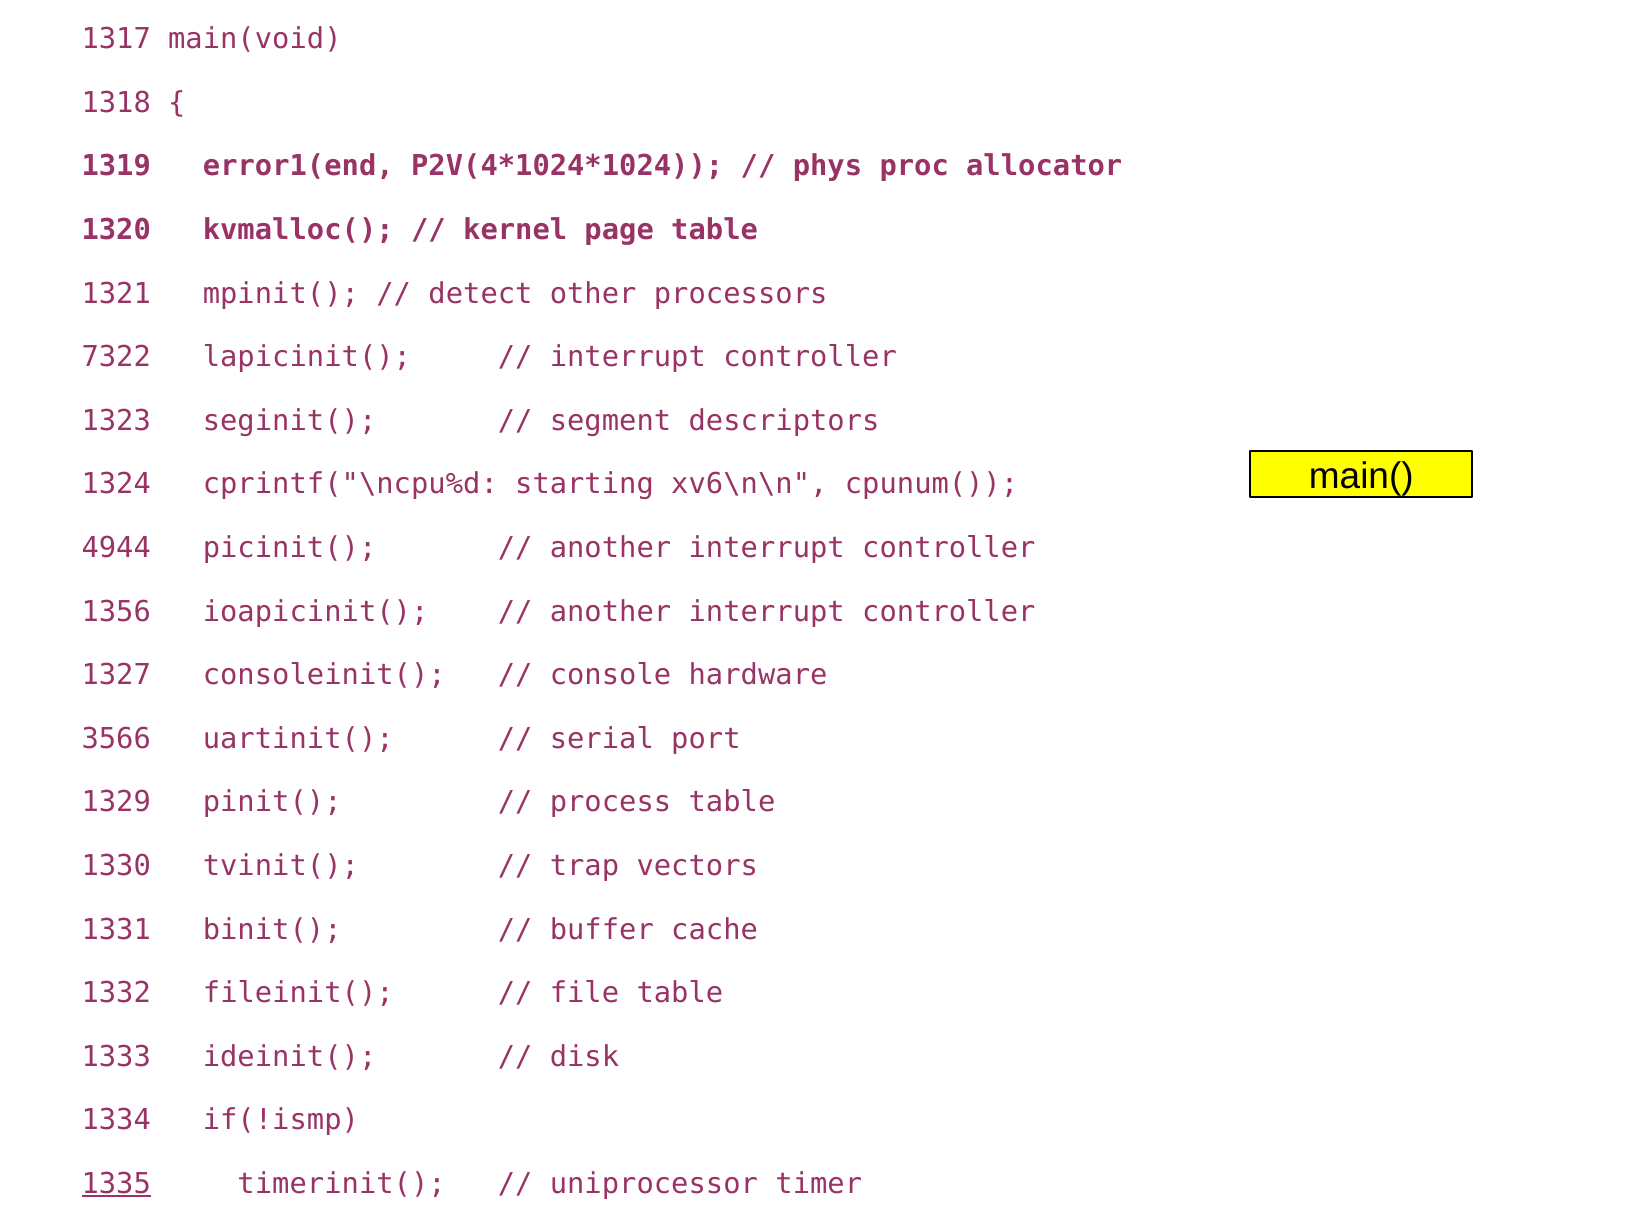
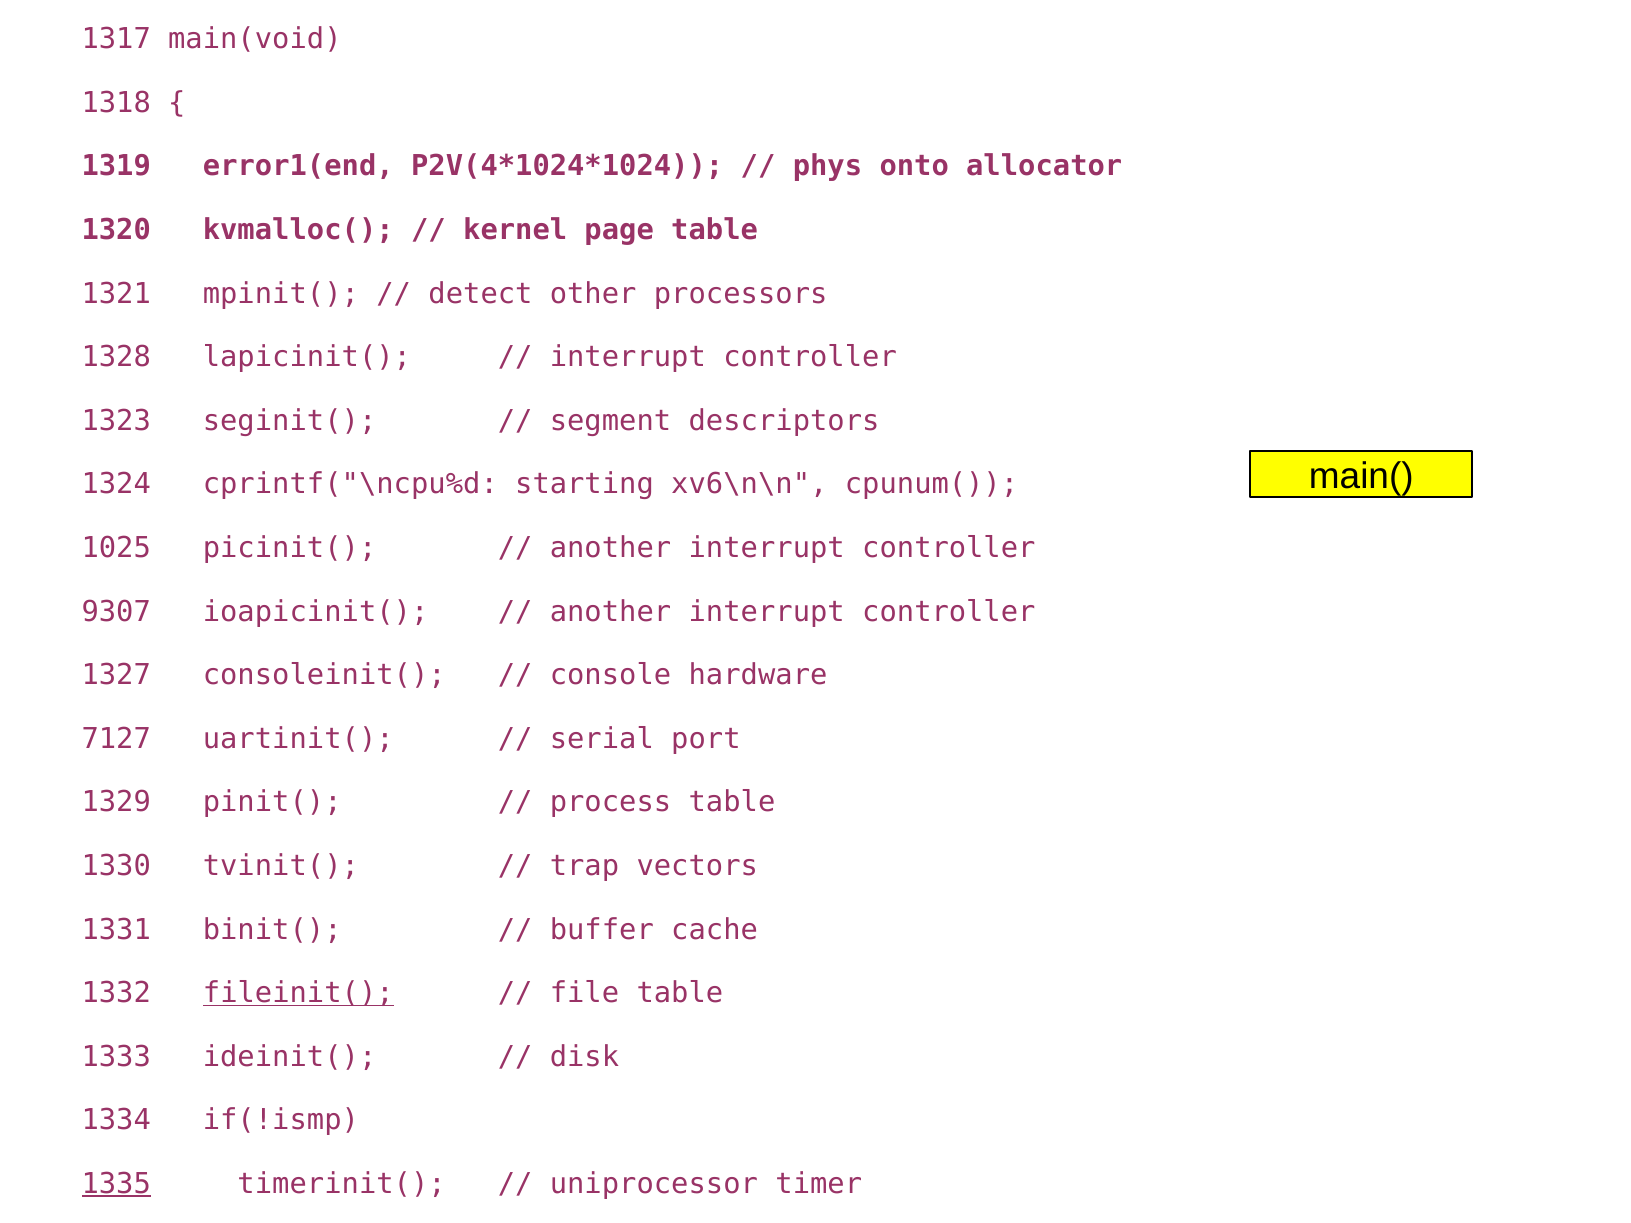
proc: proc -> onto (914, 166)
7322: 7322 -> 1328 (116, 357)
4944: 4944 -> 1025 (116, 548)
1356: 1356 -> 9307 (116, 612)
3566: 3566 -> 7127 (116, 739)
fileinit( underline: none -> present (298, 993)
